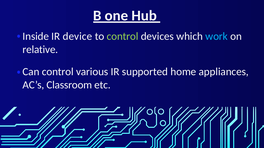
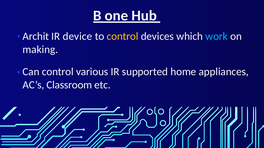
Inside: Inside -> Archit (36, 37)
control colour: light green -> yellow (123, 37)
relative: relative -> making (40, 50)
